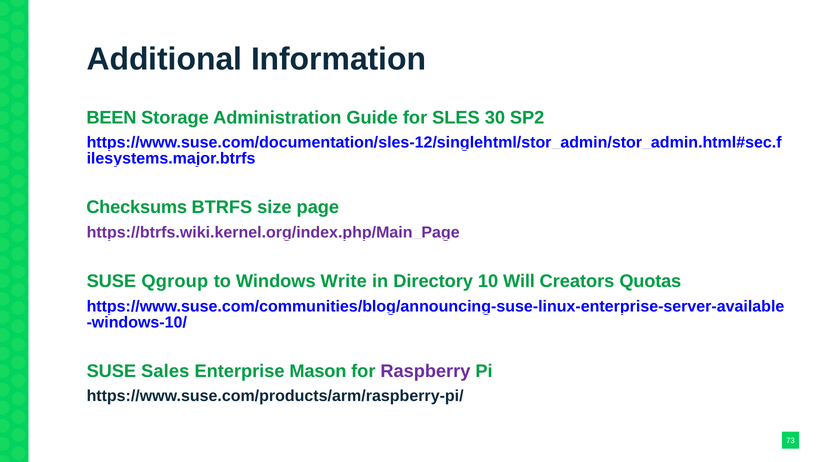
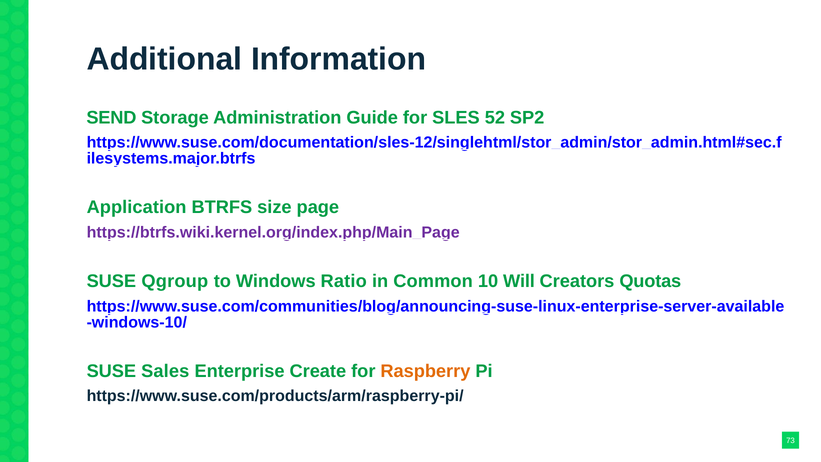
BEEN: BEEN -> SEND (111, 117)
30: 30 -> 52 (495, 117)
Checksums: Checksums -> Application (137, 207)
Write: Write -> Ratio (344, 281)
Directory: Directory -> Common (433, 281)
Mason: Mason -> Create (318, 371)
Raspberry colour: purple -> orange (425, 371)
